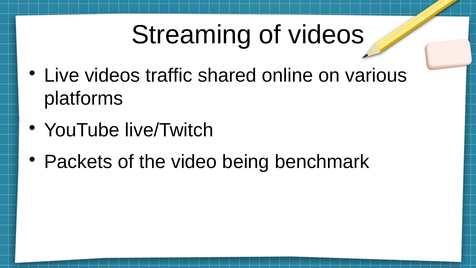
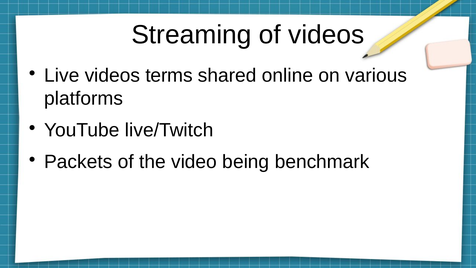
traffic: traffic -> terms (169, 76)
